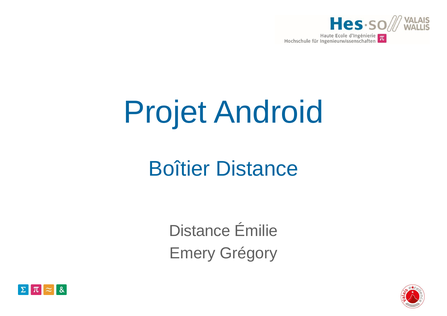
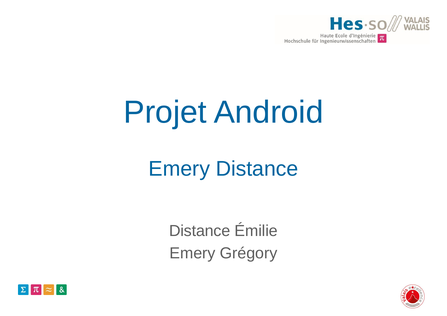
Boîtier: Boîtier -> Emery (179, 169)
